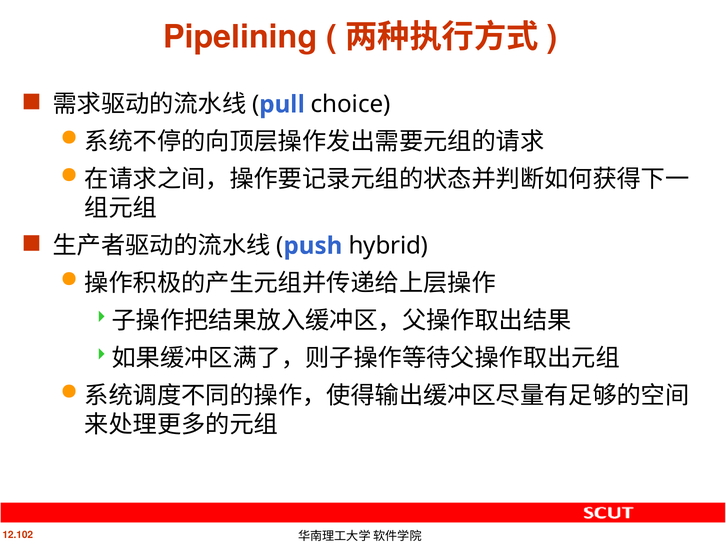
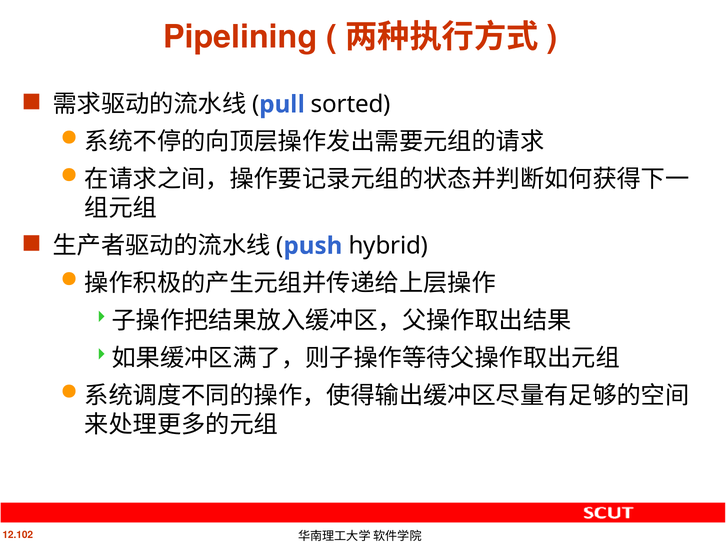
choice: choice -> sorted (351, 105)
